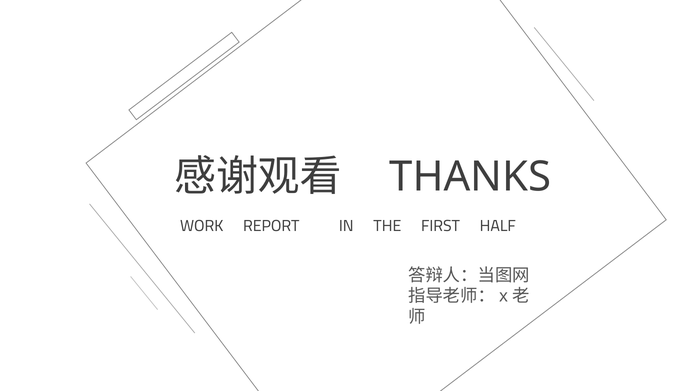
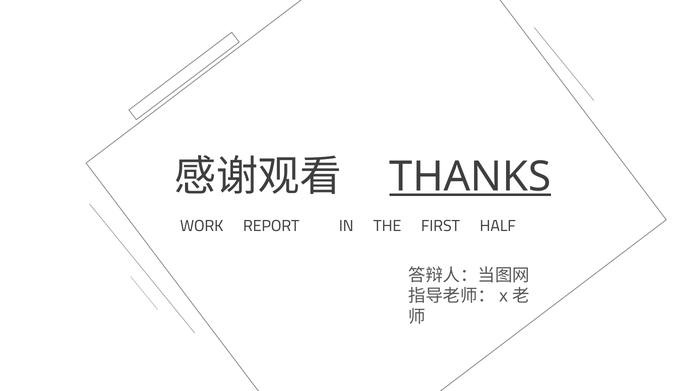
THANKS underline: none -> present (470, 176)
